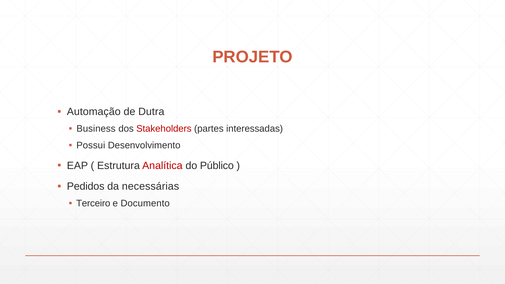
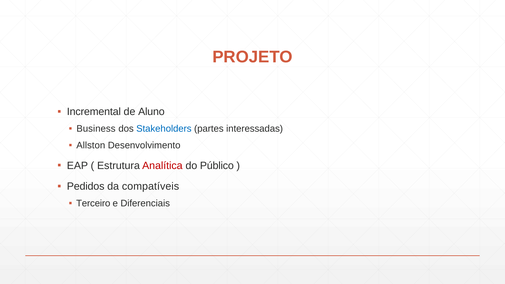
Automação: Automação -> Incremental (94, 112)
Dutra: Dutra -> Aluno (151, 112)
Stakeholders colour: red -> blue (164, 129)
Possui: Possui -> Allston (91, 145)
necessárias: necessárias -> compatíveis (151, 186)
Documento: Documento -> Diferenciais (145, 204)
